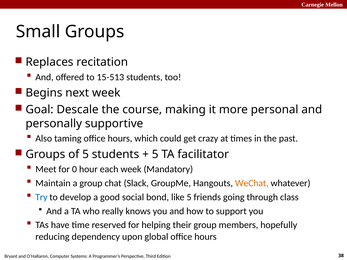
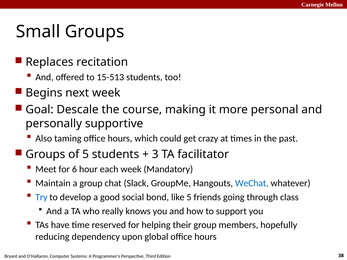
5: 5 -> 3 (155, 154)
0: 0 -> 6 (74, 169)
WeChat colour: orange -> blue (252, 183)
